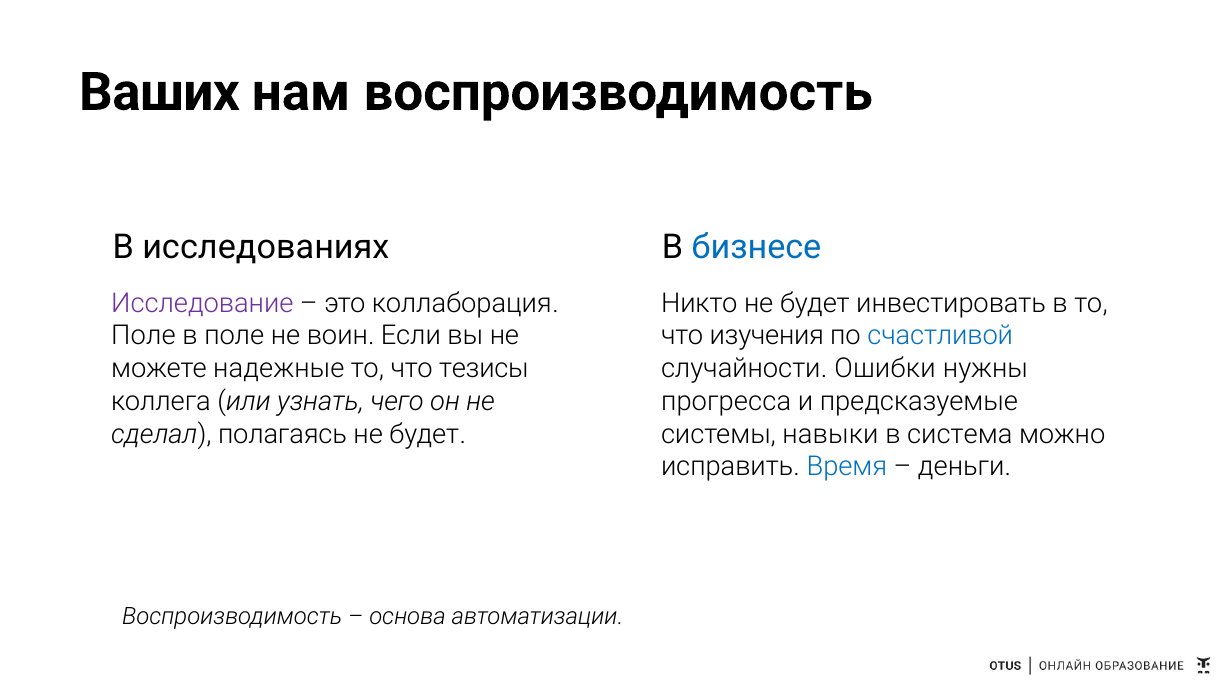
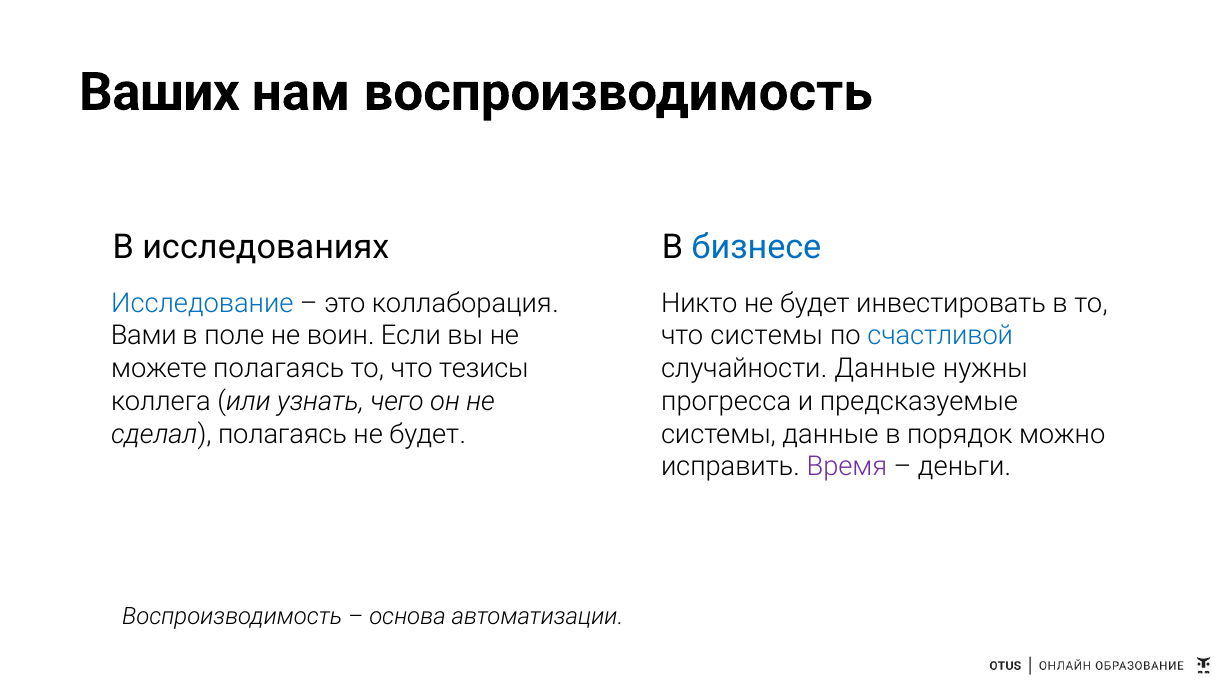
Исследование colour: purple -> blue (202, 303)
что изучения: изучения -> системы (767, 336)
Поле: Поле -> Вами (144, 336)
можете надежные: надежные -> полагаясь (279, 369)
случайности Ошибки: Ошибки -> Данные (885, 369)
системы навыки: навыки -> данные (830, 434)
система: система -> порядок (960, 434)
Время colour: blue -> purple (847, 467)
